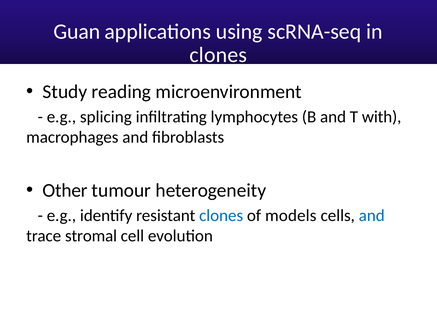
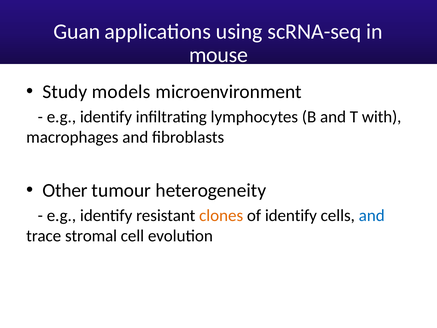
clones: clones -> mouse (219, 55)
reading: reading -> models (121, 92)
splicing: splicing -> identify (106, 117)
clones colour: blue -> orange (221, 215)
of models: models -> identify (291, 215)
